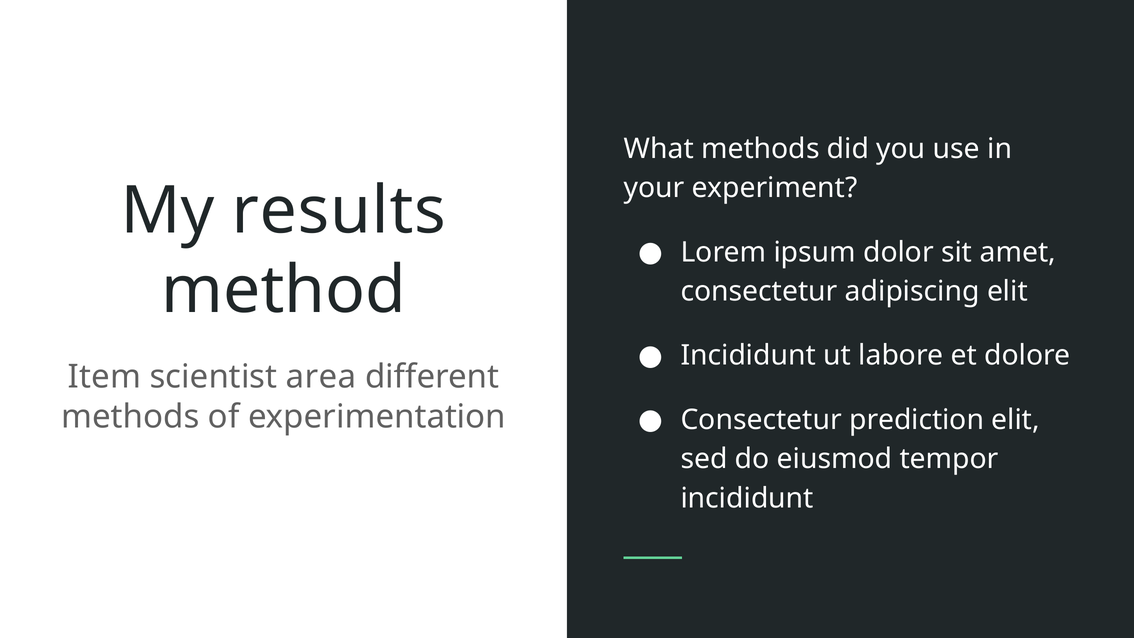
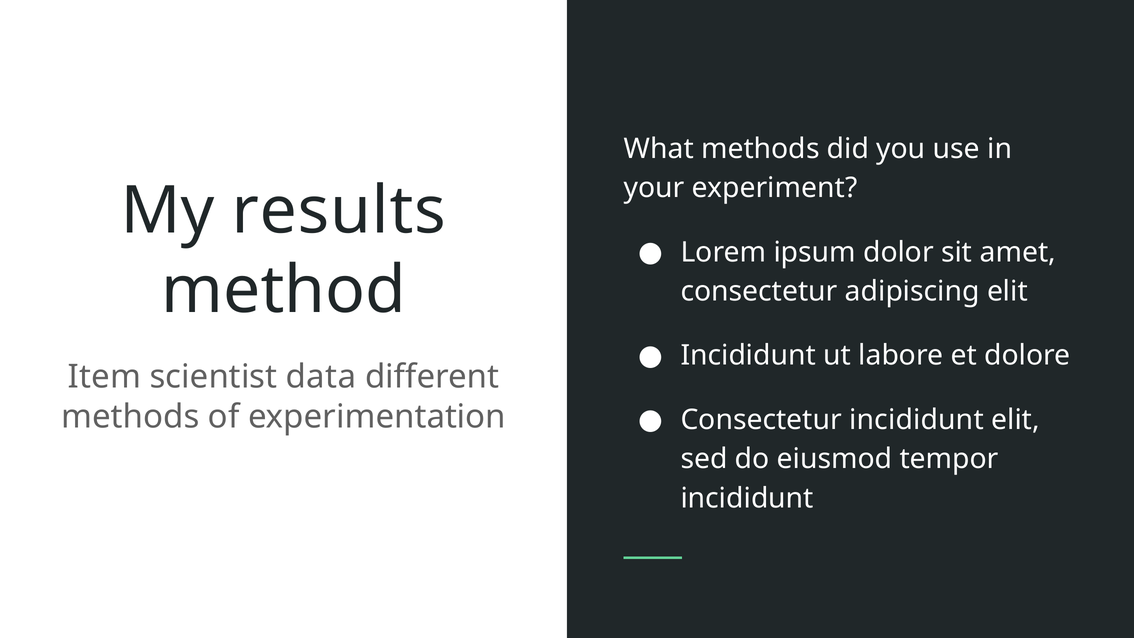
area: area -> data (321, 377)
Consectetur prediction: prediction -> incididunt (917, 420)
